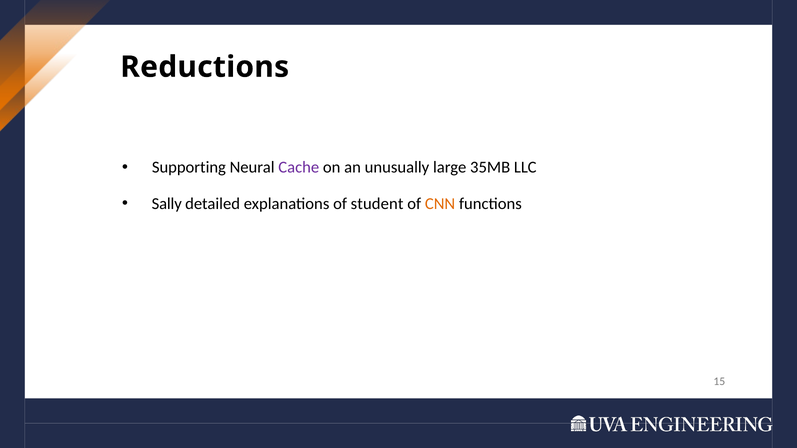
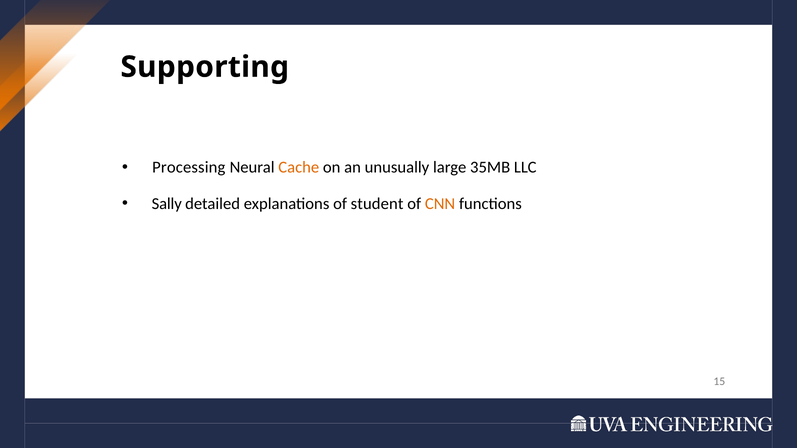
Reductions: Reductions -> Supporting (205, 67)
Supporting: Supporting -> Processing (189, 168)
Cache colour: purple -> orange (299, 168)
